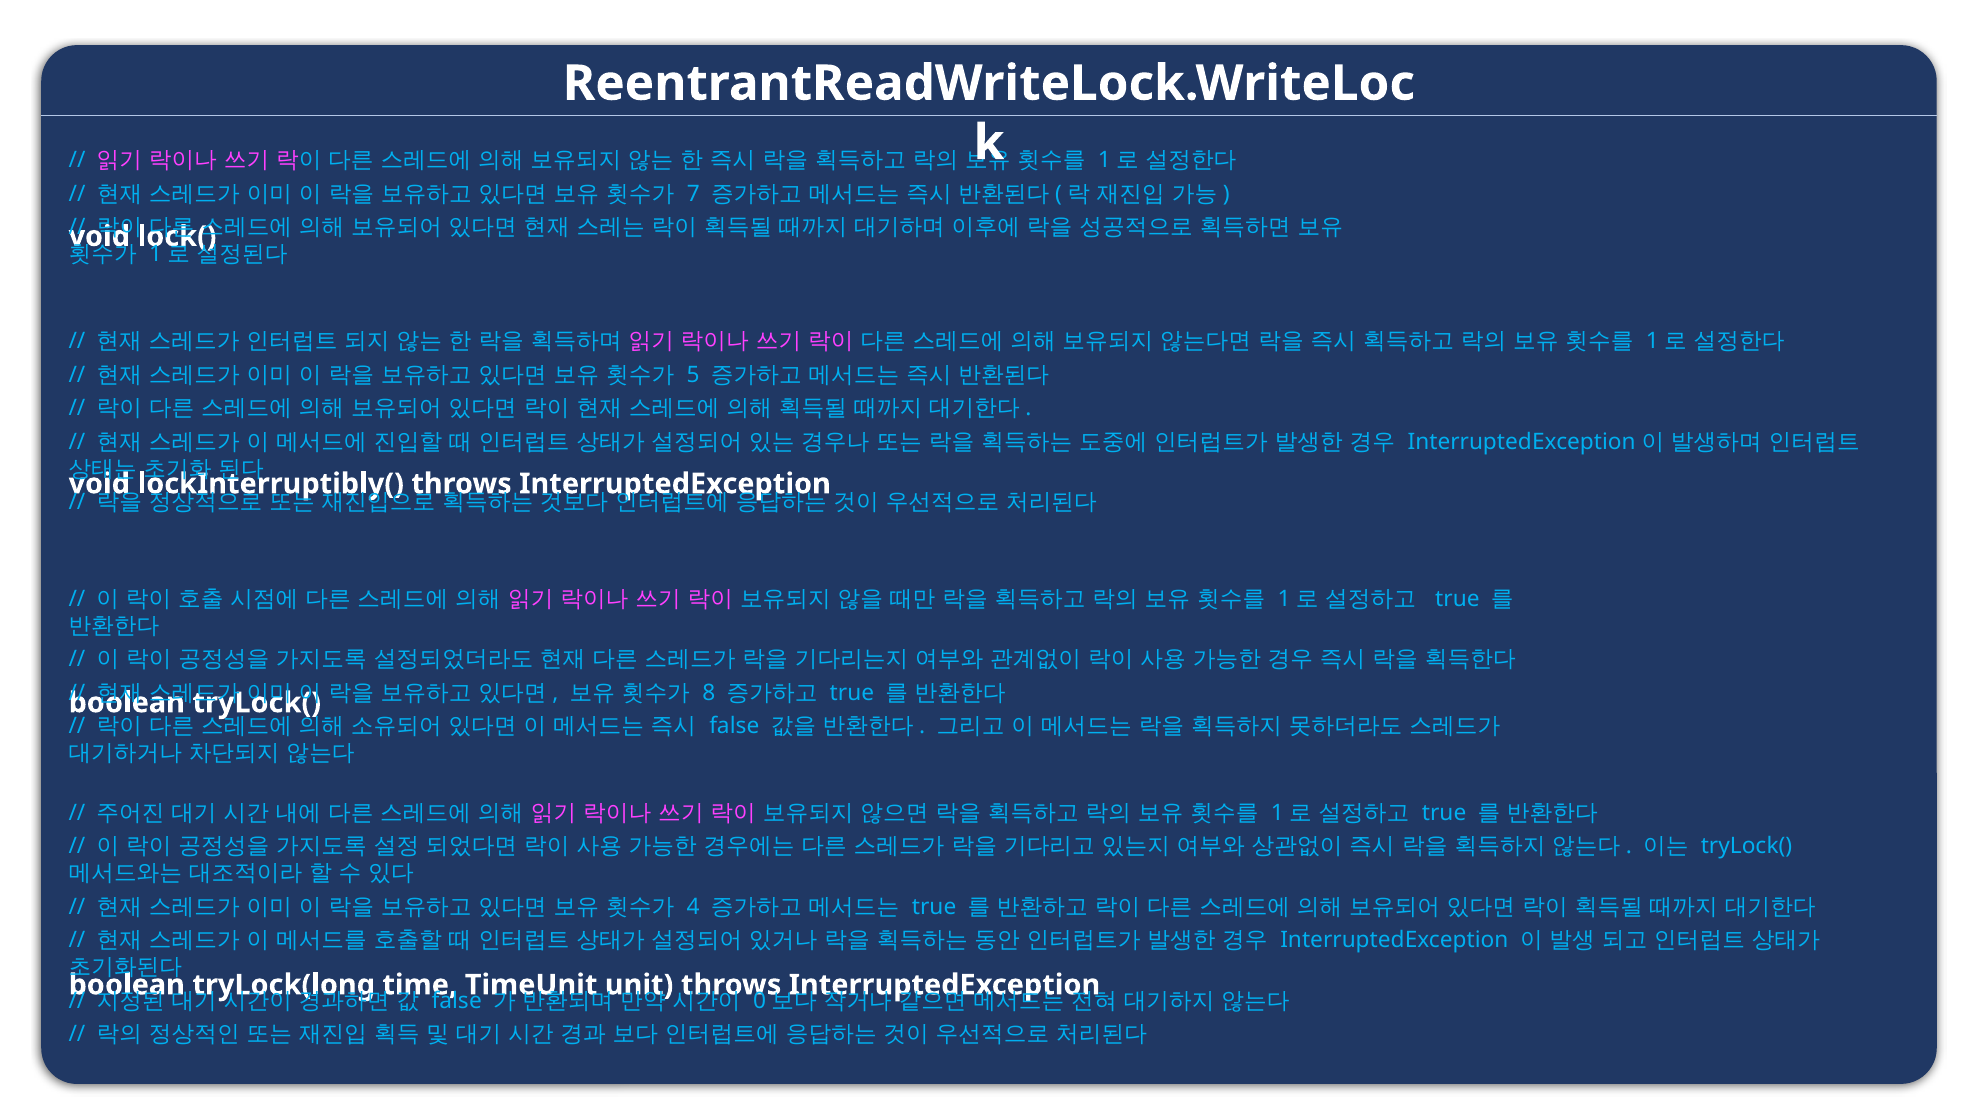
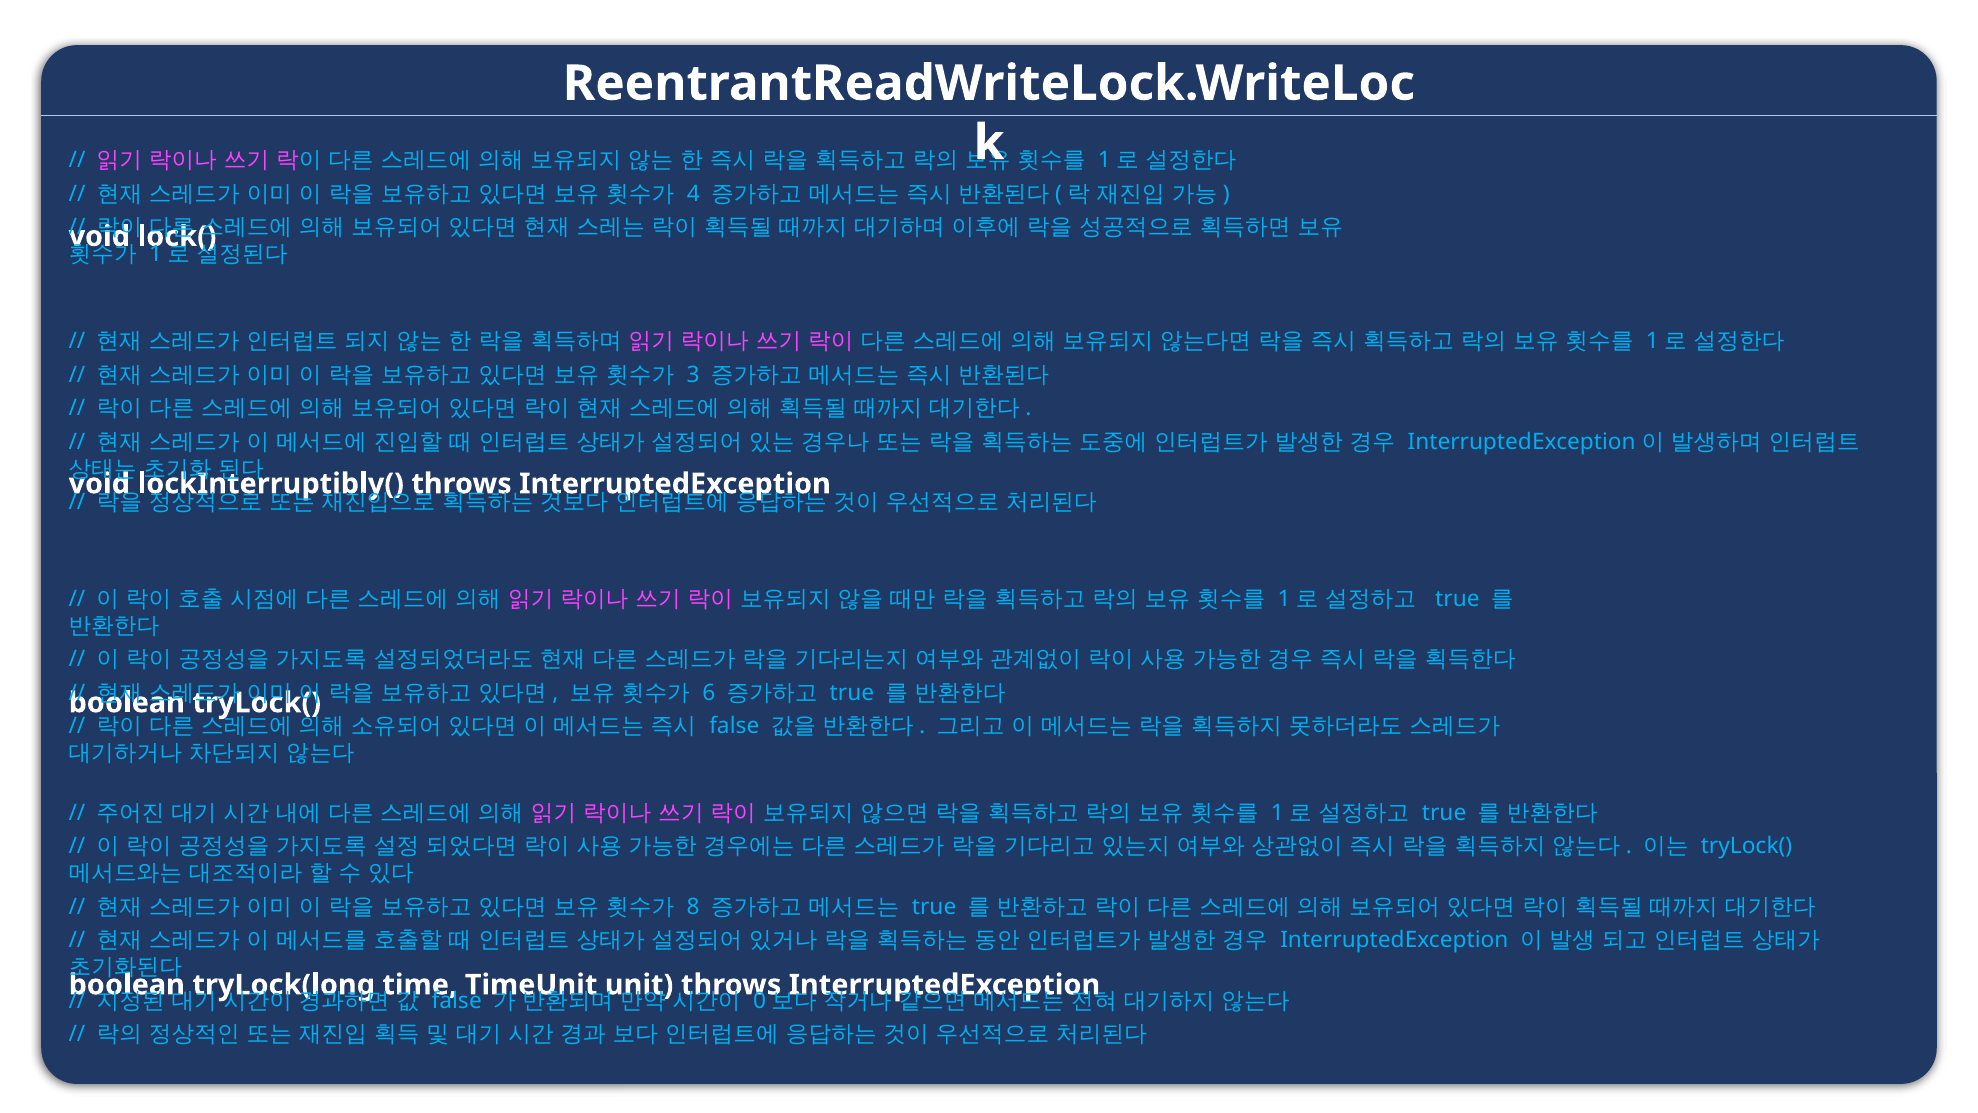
7: 7 -> 4 (693, 193)
5: 5 -> 3 (693, 375)
8: 8 -> 6 (709, 693)
4: 4 -> 8 (693, 906)
